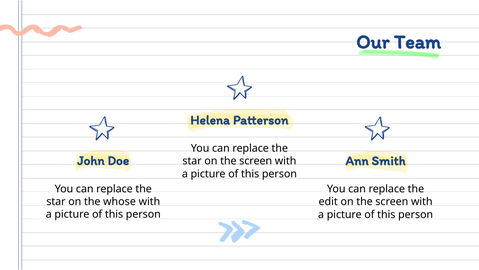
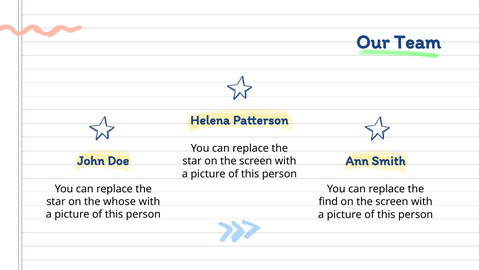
edit: edit -> find (328, 201)
